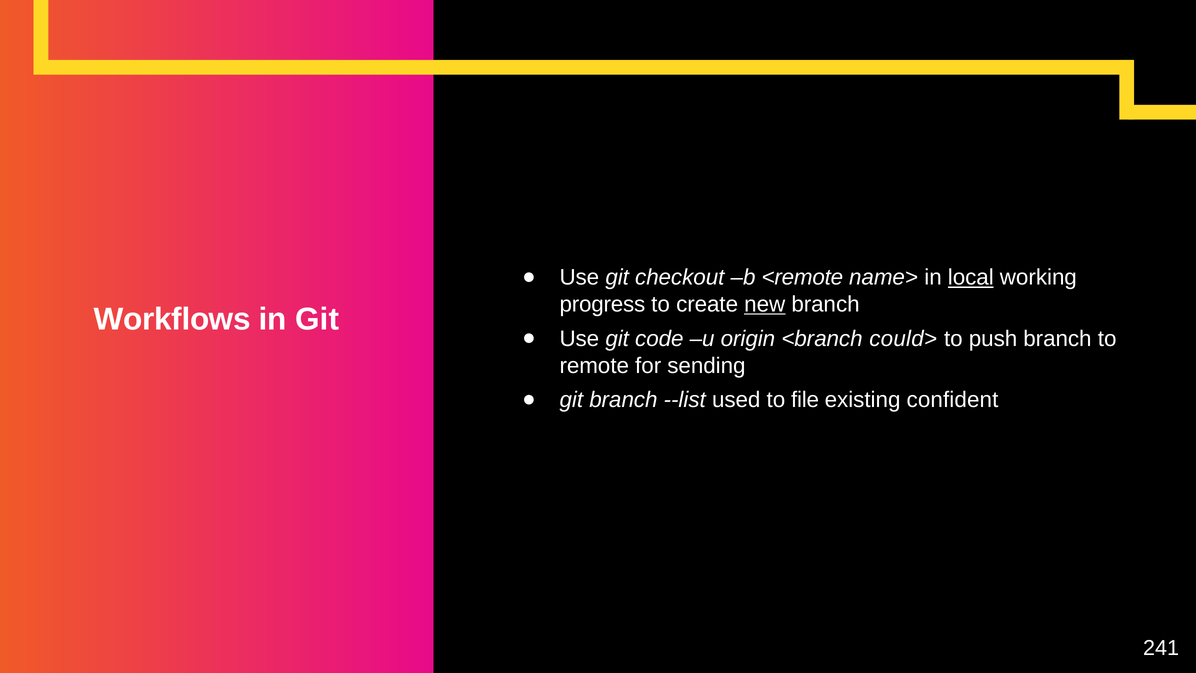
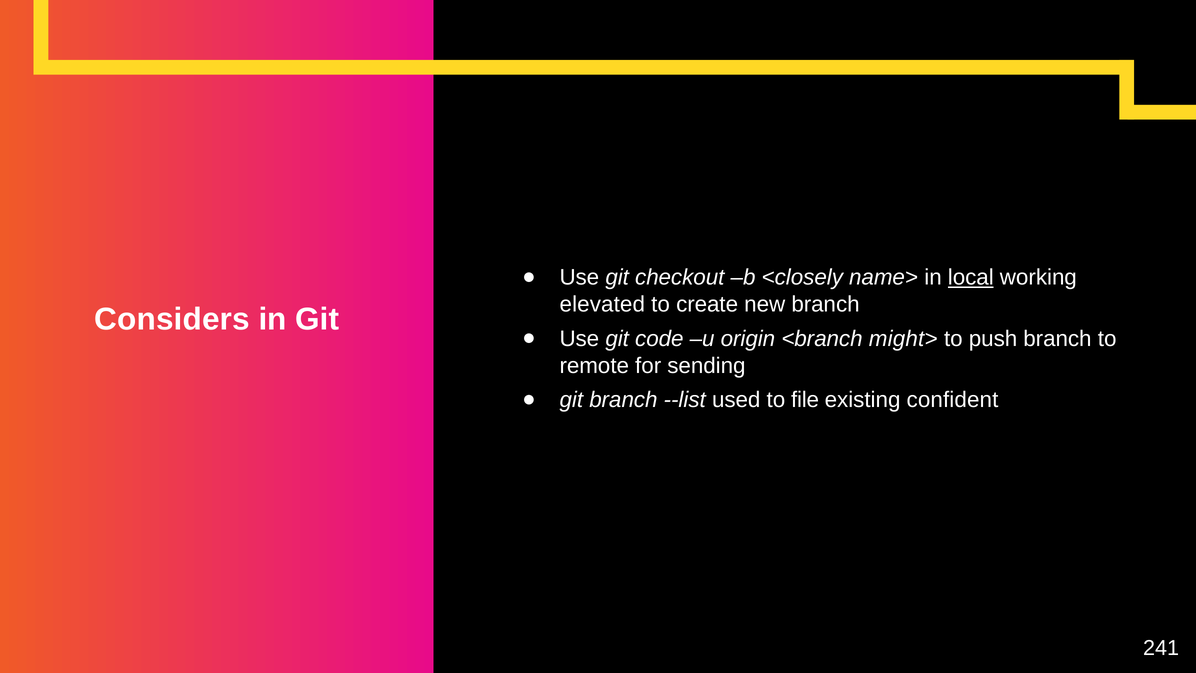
<remote: <remote -> <closely (802, 277)
progress: progress -> elevated (602, 304)
new underline: present -> none (765, 304)
Workflows: Workflows -> Considers (172, 319)
could>: could> -> might> (903, 339)
